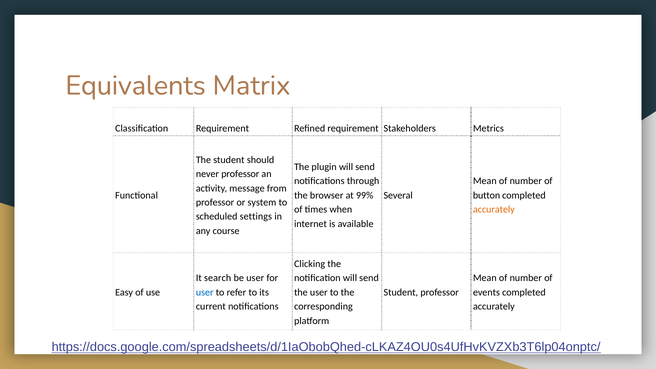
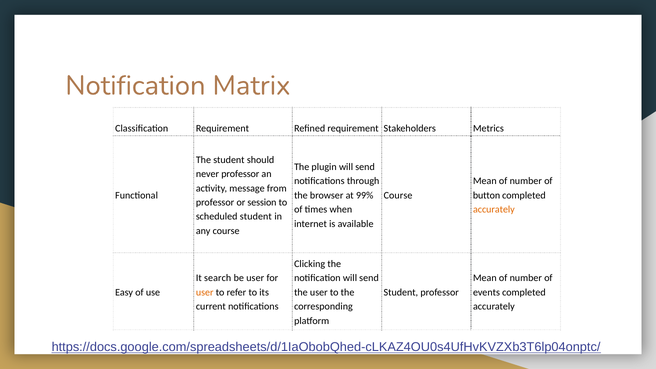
Equivalents: Equivalents -> Notification (135, 86)
Several: Several -> Course (398, 195)
system: system -> session (262, 202)
scheduled settings: settings -> student (256, 217)
user colour: blue -> orange (205, 292)
